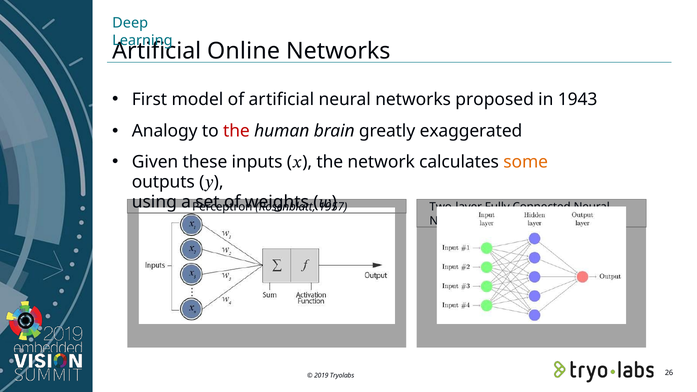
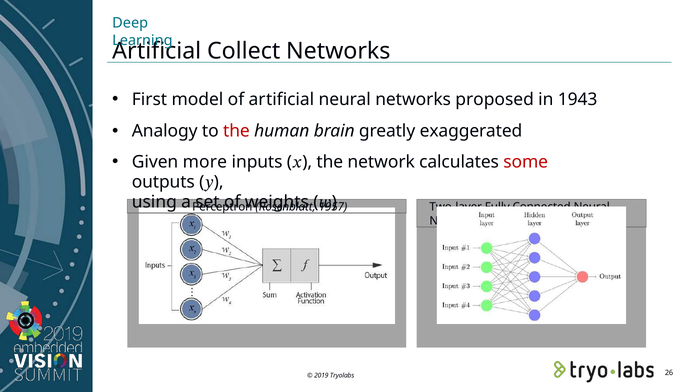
Online: Online -> Collect (244, 51)
these: these -> more (205, 162)
some colour: orange -> red (526, 162)
